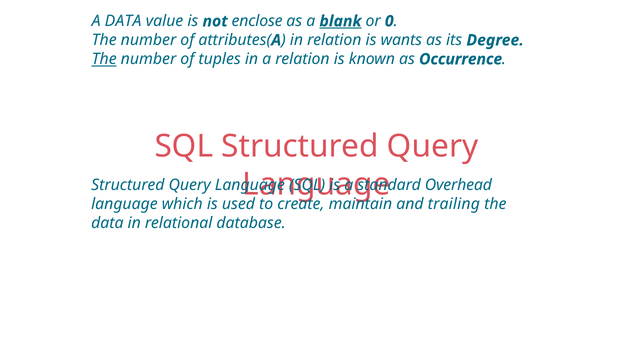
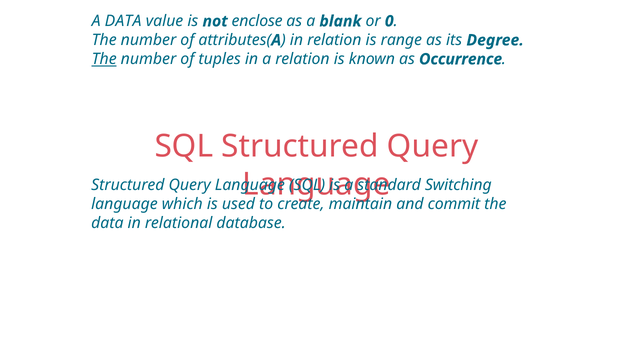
blank underline: present -> none (340, 21)
wants: wants -> range (401, 40)
Overhead: Overhead -> Switching (458, 185)
trailing: trailing -> commit (454, 204)
